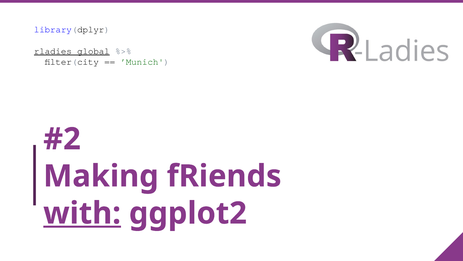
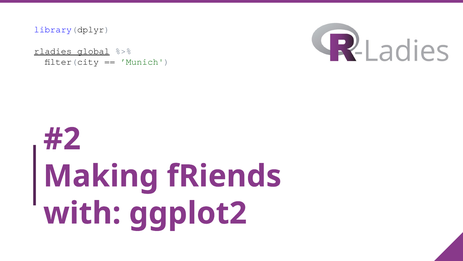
with underline: present -> none (82, 213)
